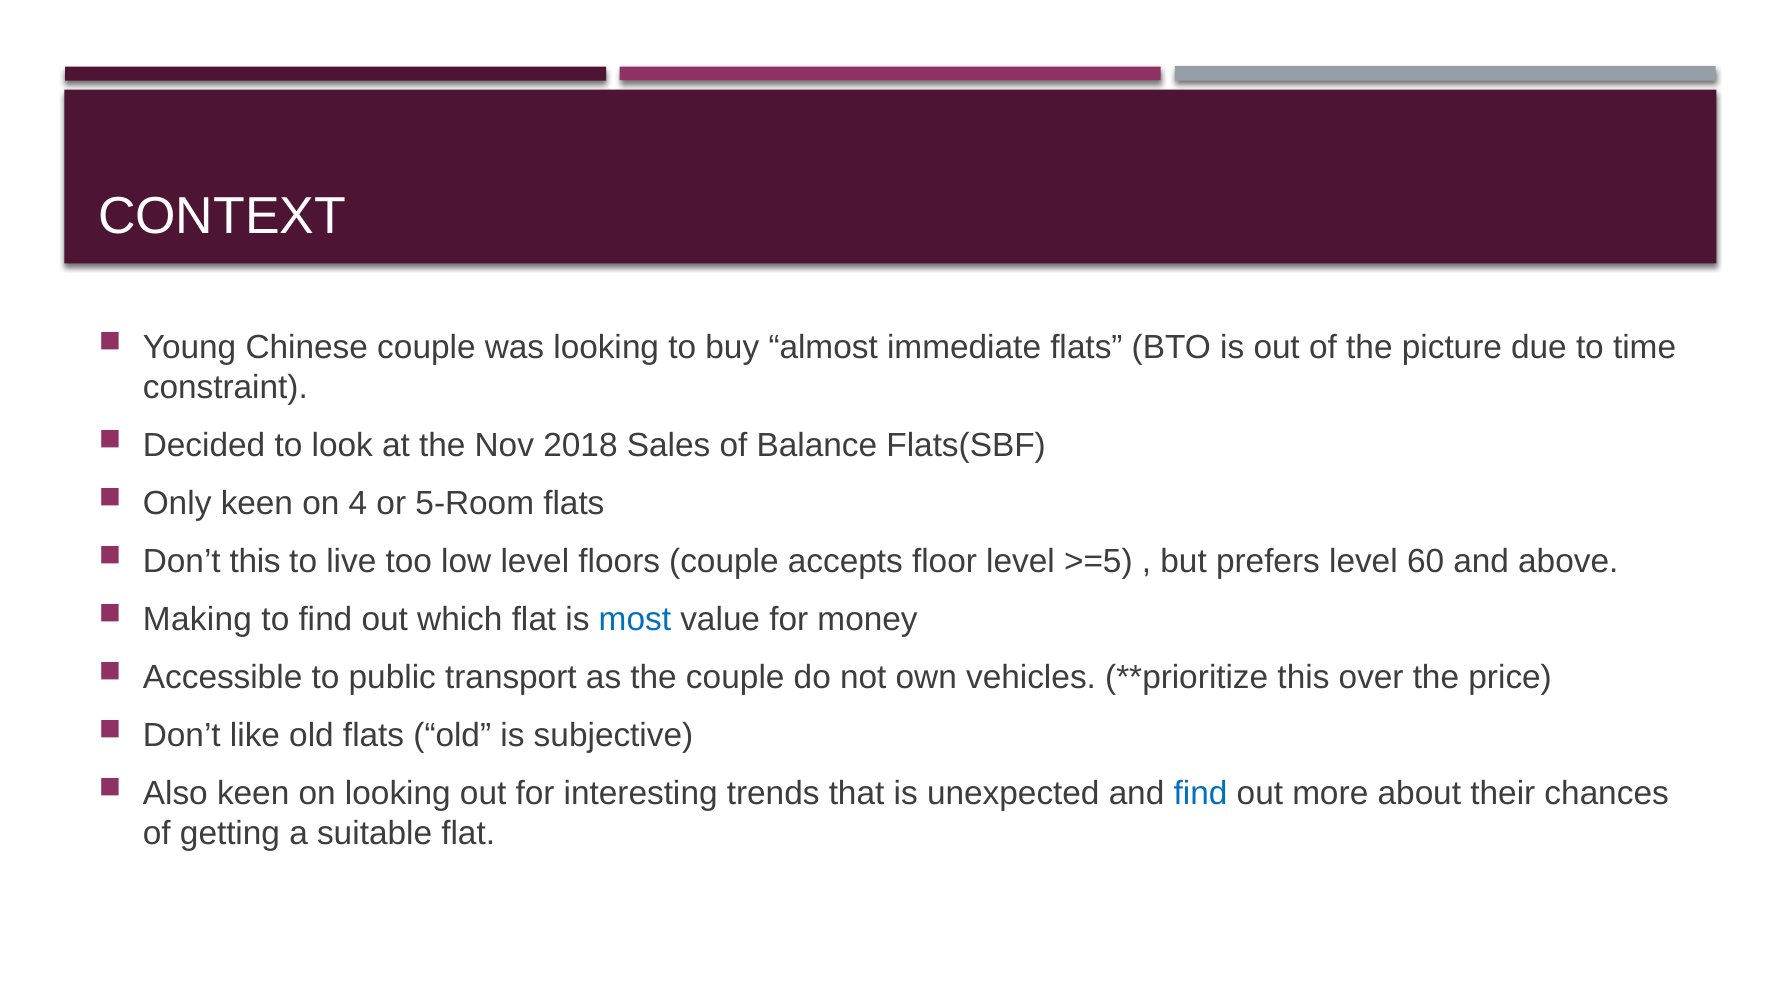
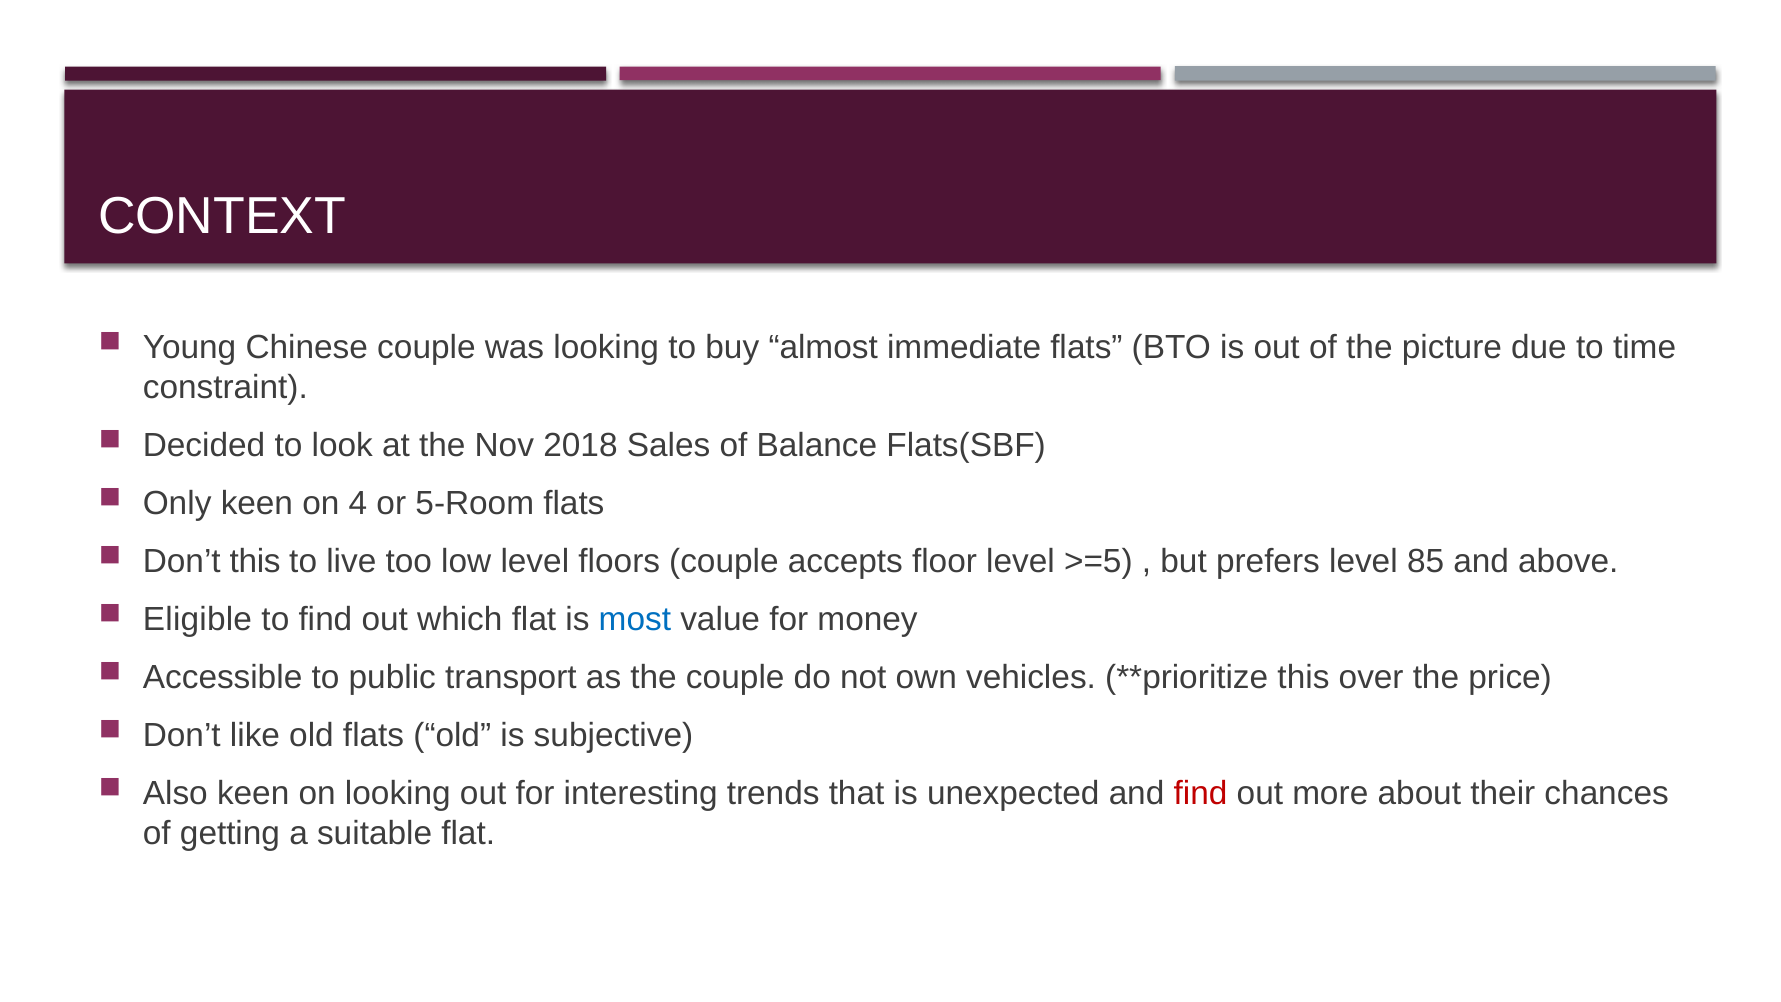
60: 60 -> 85 (1426, 561)
Making: Making -> Eligible (197, 619)
find colour: blue -> red (1201, 793)
